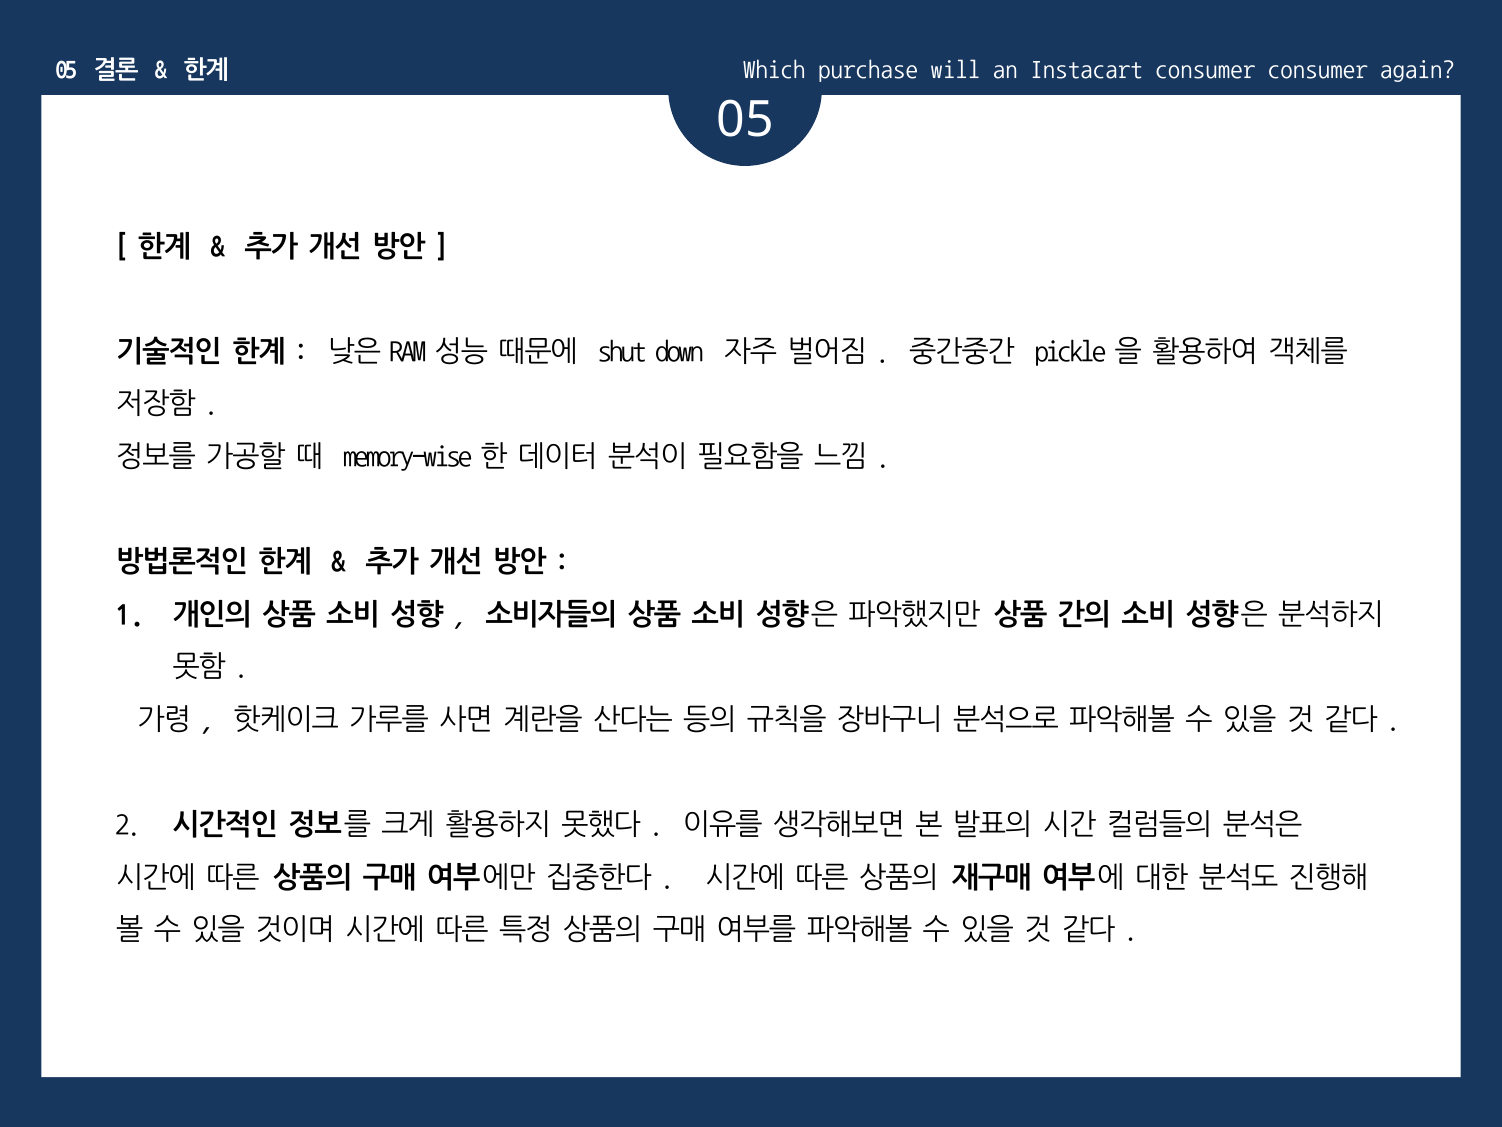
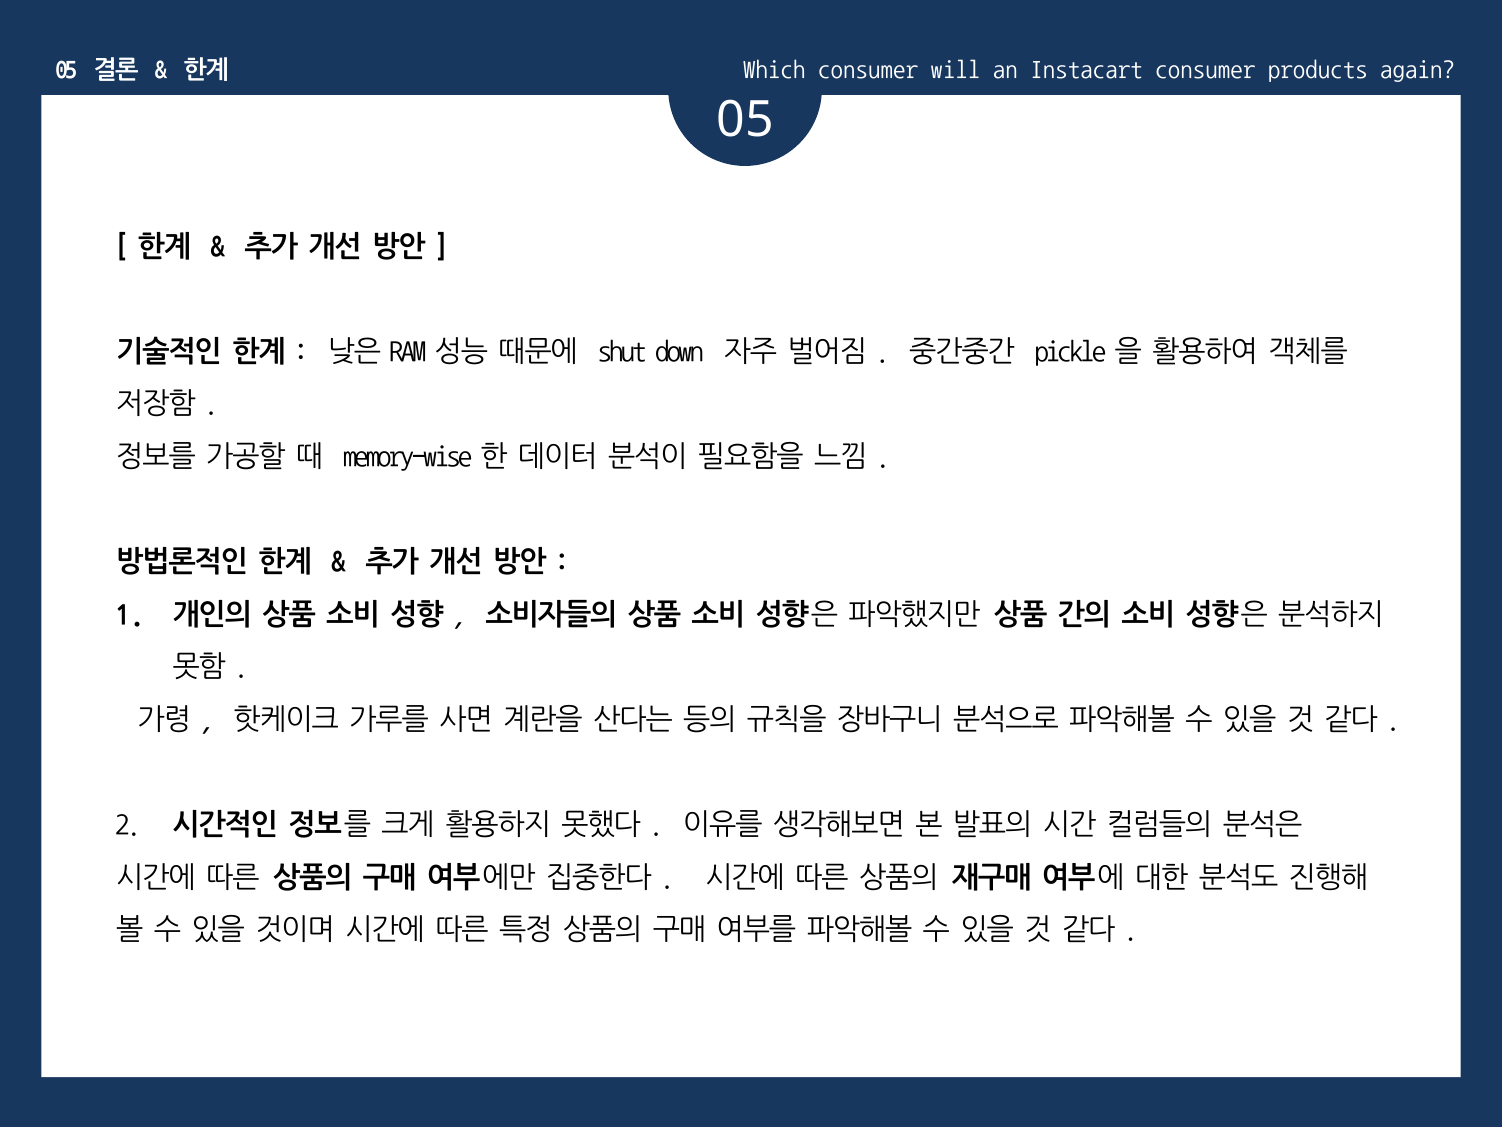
Which purchase: purchase -> consumer (868, 69)
consumer consumer: consumer -> products (1318, 69)
